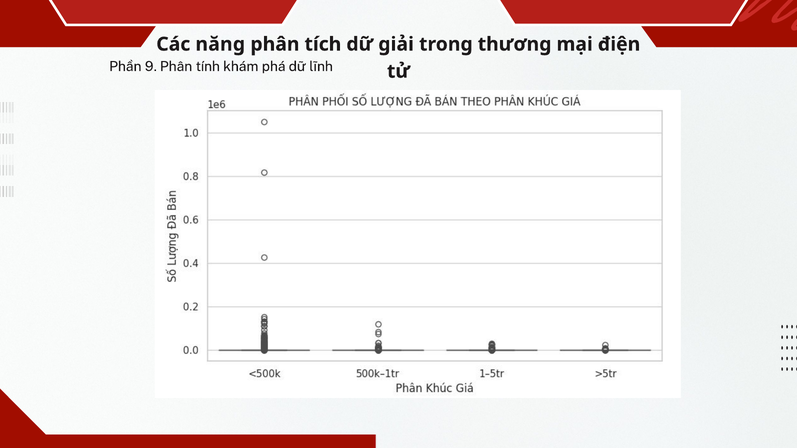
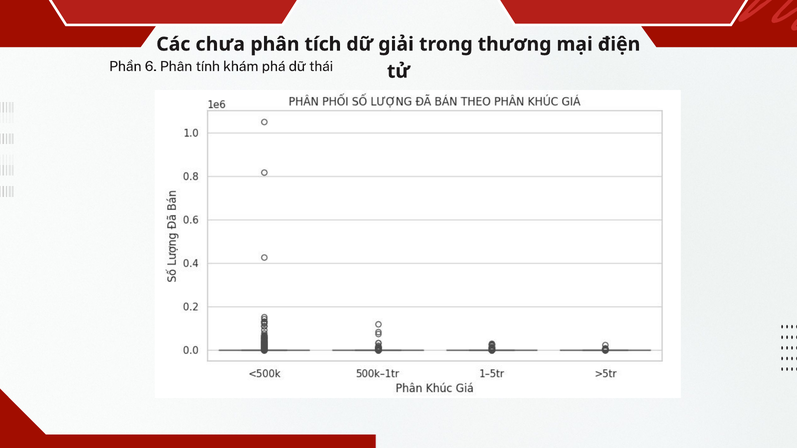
năng: năng -> chưa (220, 44)
9: 9 -> 6 (151, 66)
lĩnh: lĩnh -> thái (321, 66)
